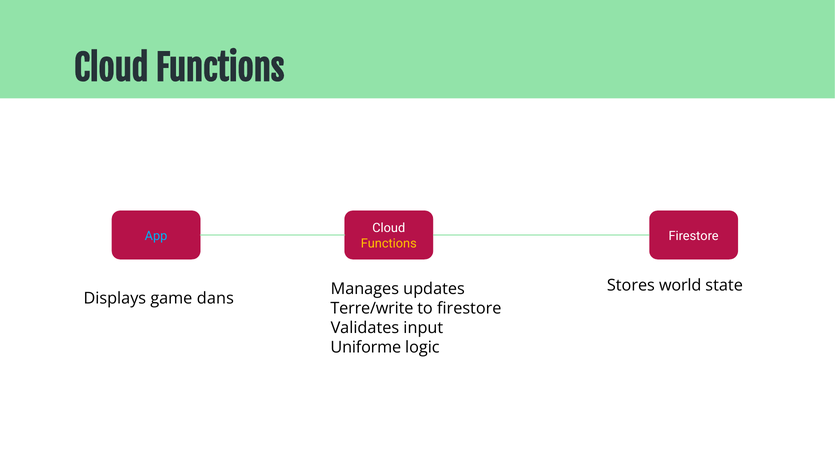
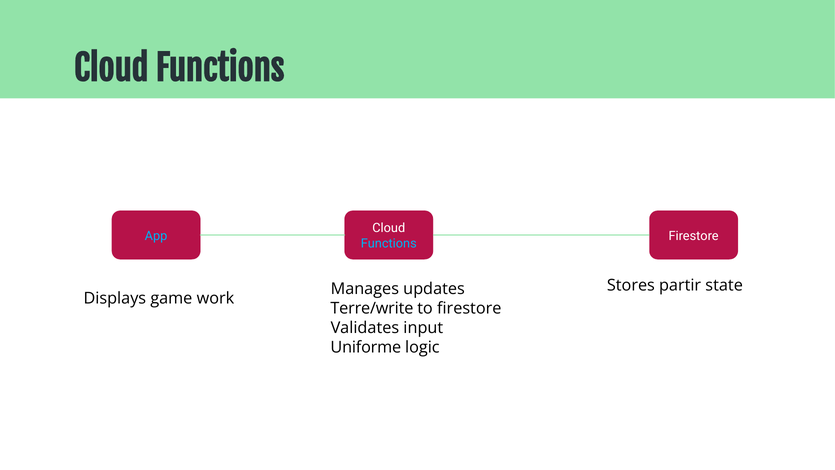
Functions colour: yellow -> light blue (389, 243)
world: world -> partir (680, 285)
dans: dans -> work (215, 298)
